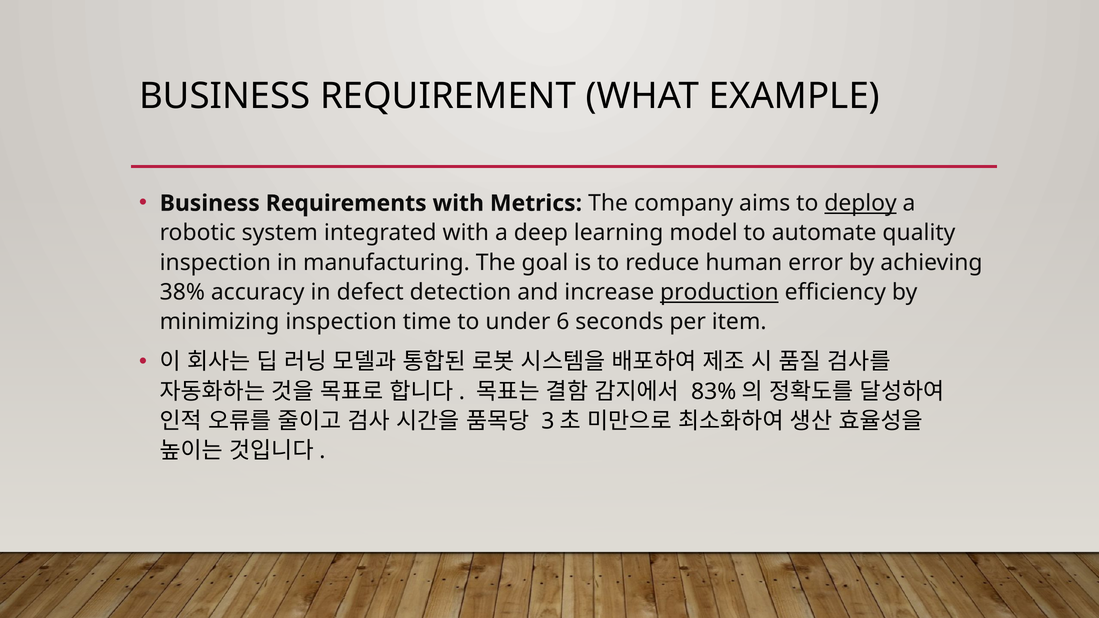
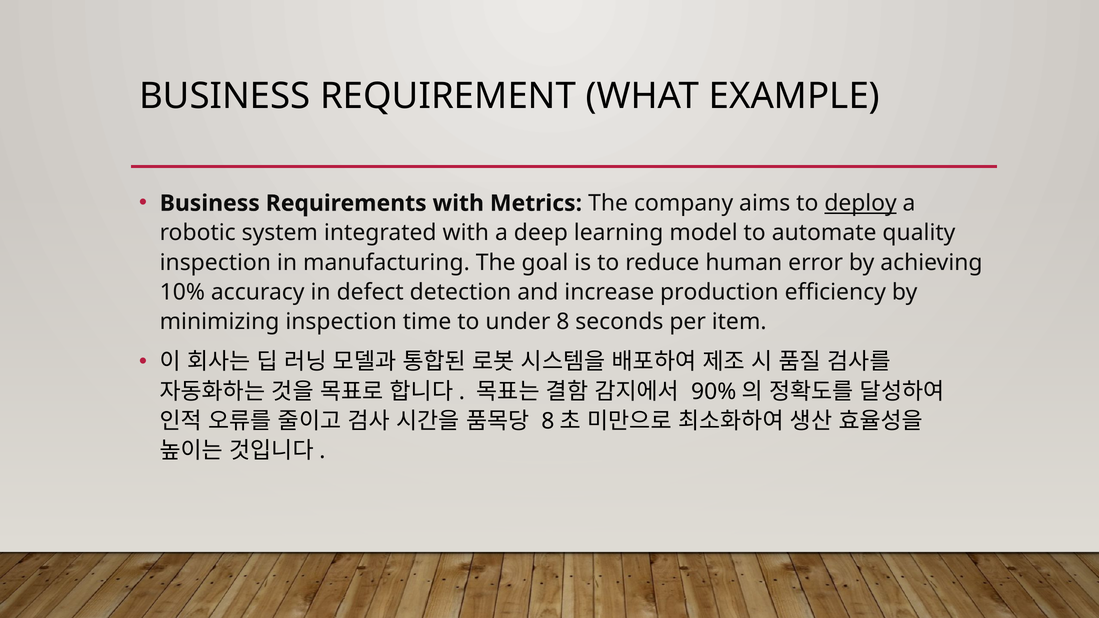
38%: 38% -> 10% (182, 292)
production underline: present -> none (719, 292)
under 6: 6 -> 8 (563, 322)
83%: 83% -> 90% (714, 392)
3: 3 -> 8 (548, 421)
